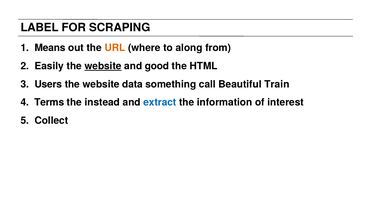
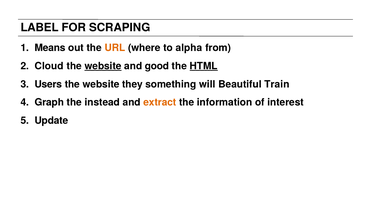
along: along -> alpha (189, 48)
Easily: Easily -> Cloud (49, 66)
HTML underline: none -> present (204, 66)
data: data -> they (132, 84)
call: call -> will (207, 84)
Terms: Terms -> Graph (49, 102)
extract colour: blue -> orange (160, 102)
Collect: Collect -> Update (51, 120)
